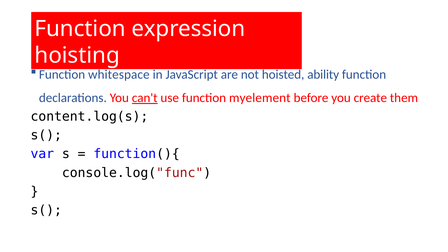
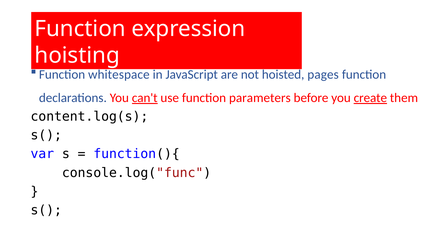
ability: ability -> pages (323, 74)
myelement: myelement -> parameters (260, 98)
create underline: none -> present (370, 98)
